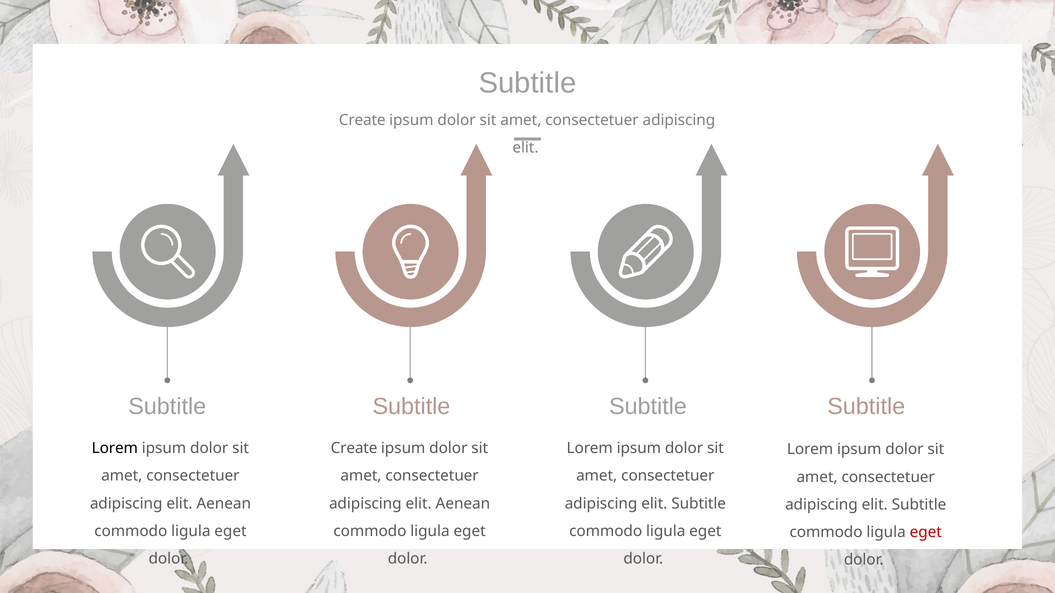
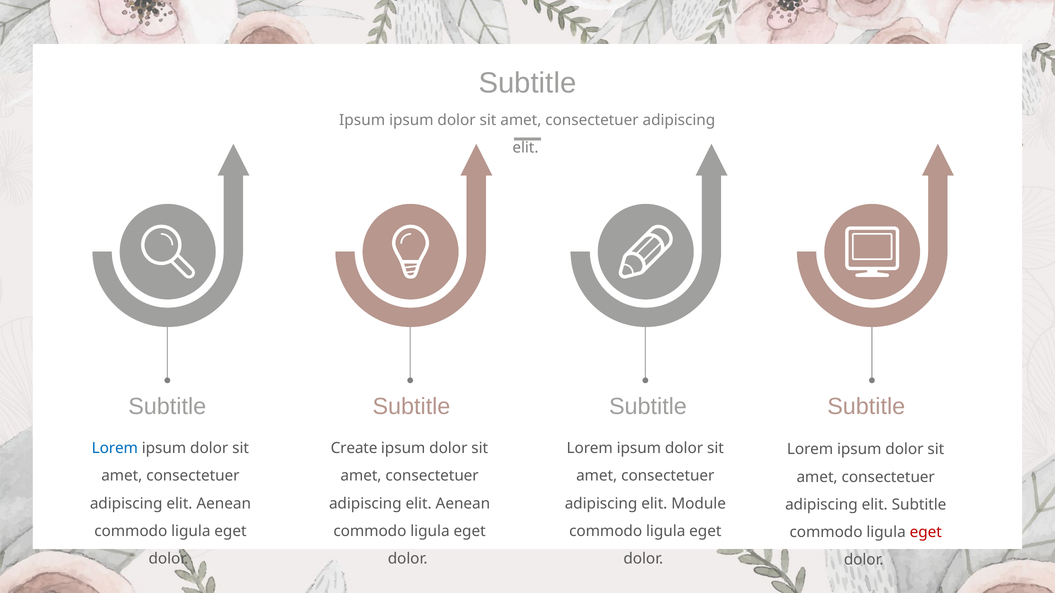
Create: Create -> Ipsum (362, 120)
Lorem colour: black -> blue (115, 449)
Subtitle: Subtitle -> Module (699, 504)
